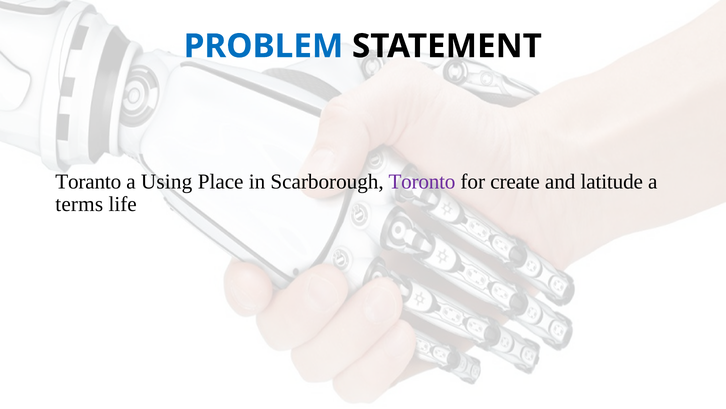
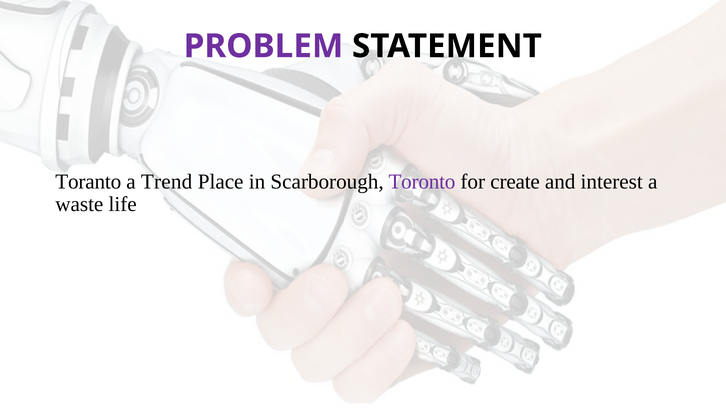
PROBLEM colour: blue -> purple (264, 46)
Using: Using -> Trend (167, 181)
latitude: latitude -> interest (612, 181)
terms: terms -> waste (79, 204)
